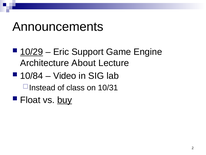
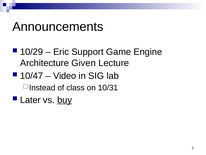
10/29 underline: present -> none (32, 52)
About: About -> Given (84, 63)
10/84: 10/84 -> 10/47 (32, 76)
Float: Float -> Later (30, 100)
